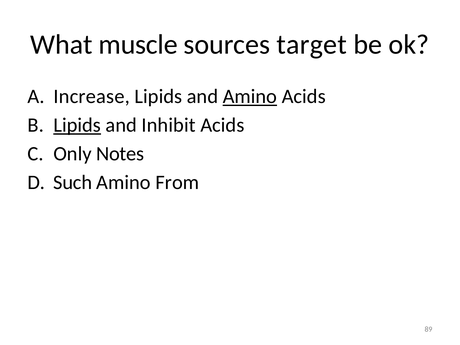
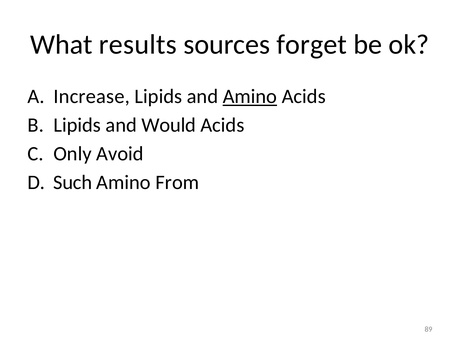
muscle: muscle -> results (138, 45)
target: target -> forget (312, 45)
Lipids underline: present -> none (77, 125)
Inhibit: Inhibit -> Would (169, 125)
Notes: Notes -> Avoid (120, 154)
